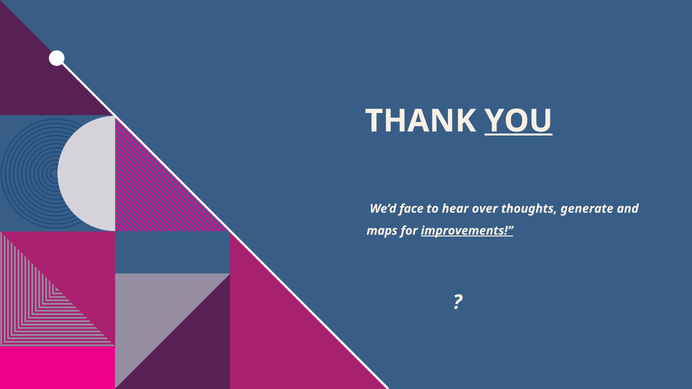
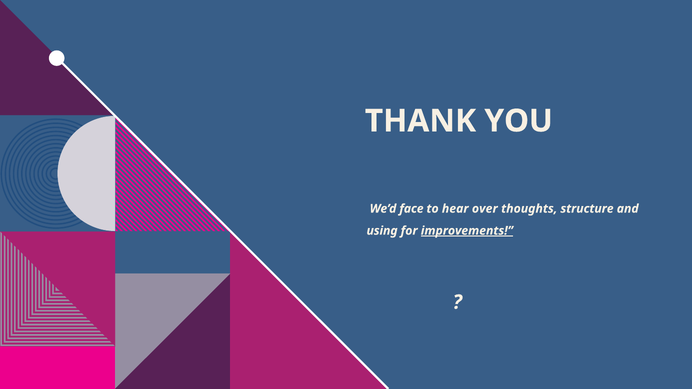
YOU underline: present -> none (519, 121)
generate: generate -> structure (587, 209)
maps: maps -> using (382, 231)
